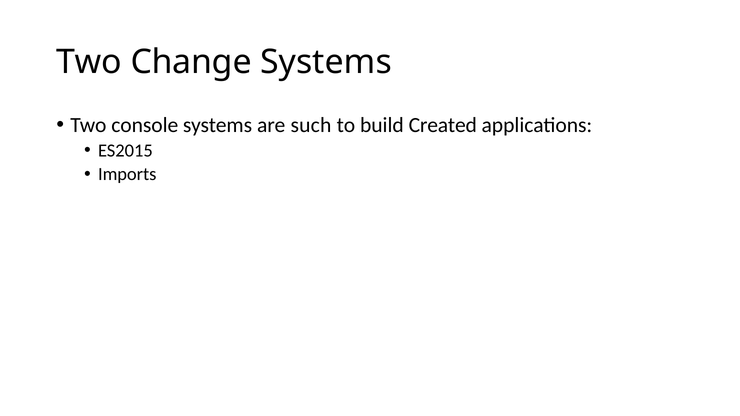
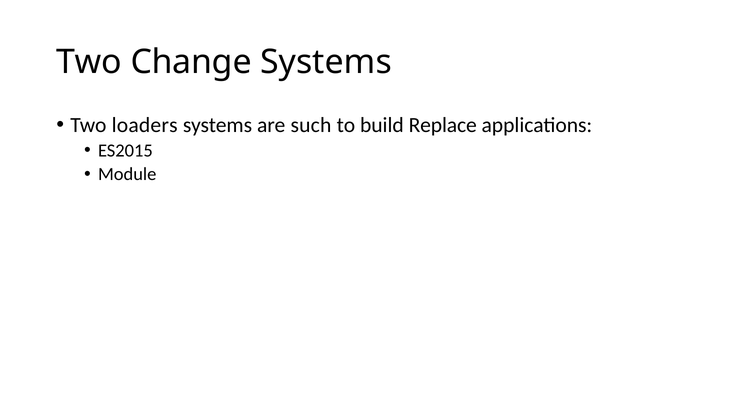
console: console -> loaders (145, 125)
Created: Created -> Replace (443, 125)
Imports: Imports -> Module (127, 174)
